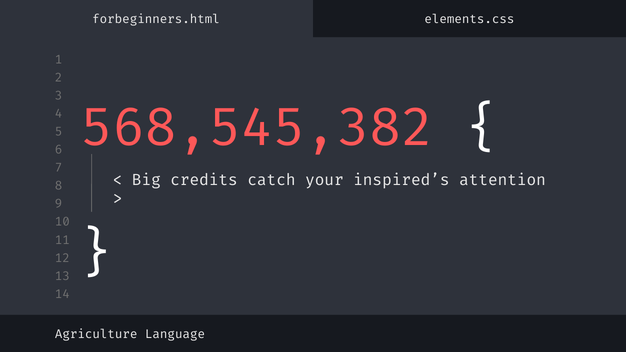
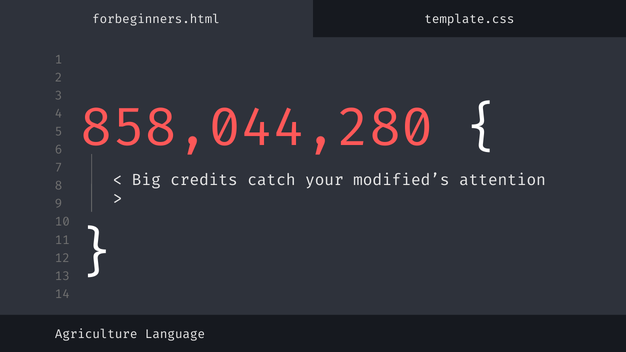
elements.css: elements.css -> template.css (469, 19)
568,545,382: 568,545,382 -> 858,044,280 (257, 128)
inspired’s: inspired’s -> modified’s (401, 180)
